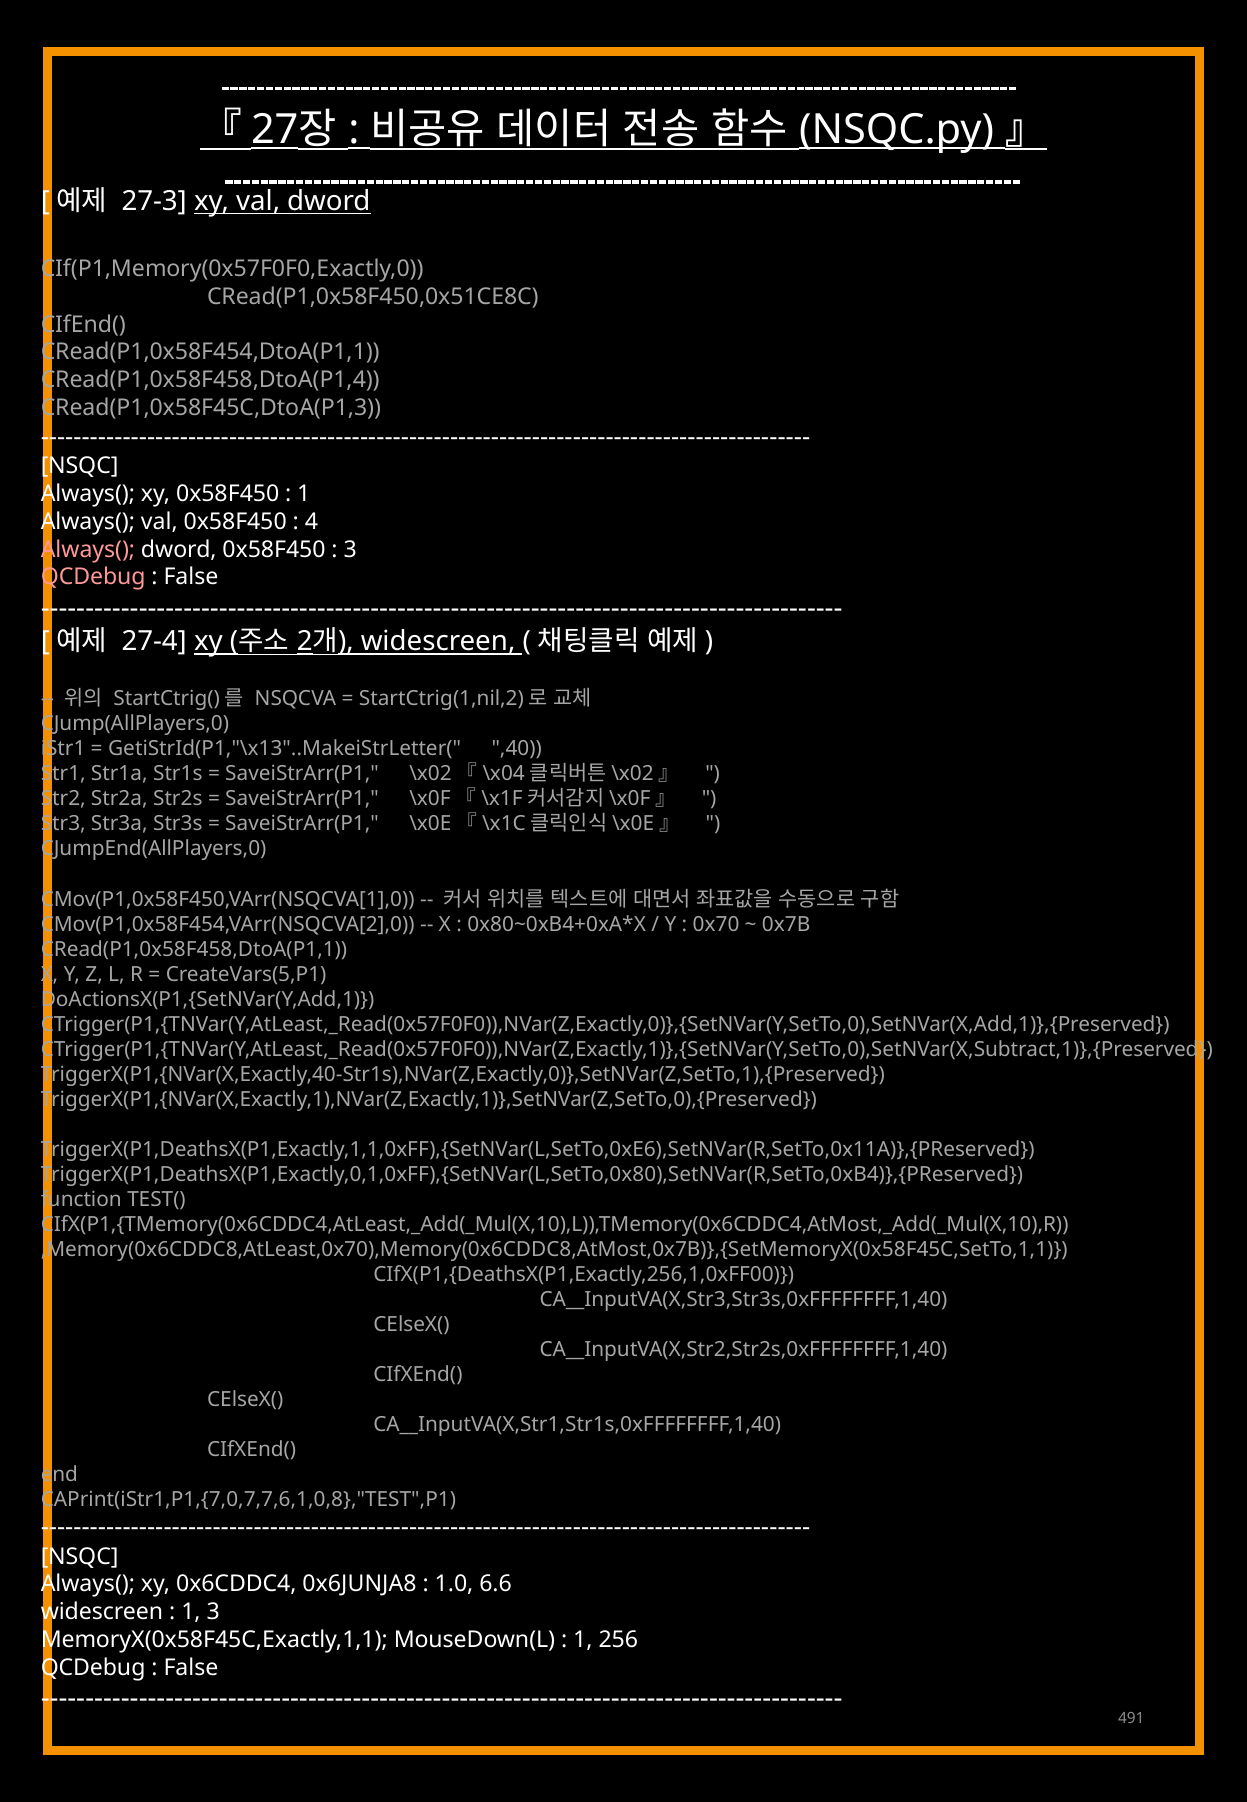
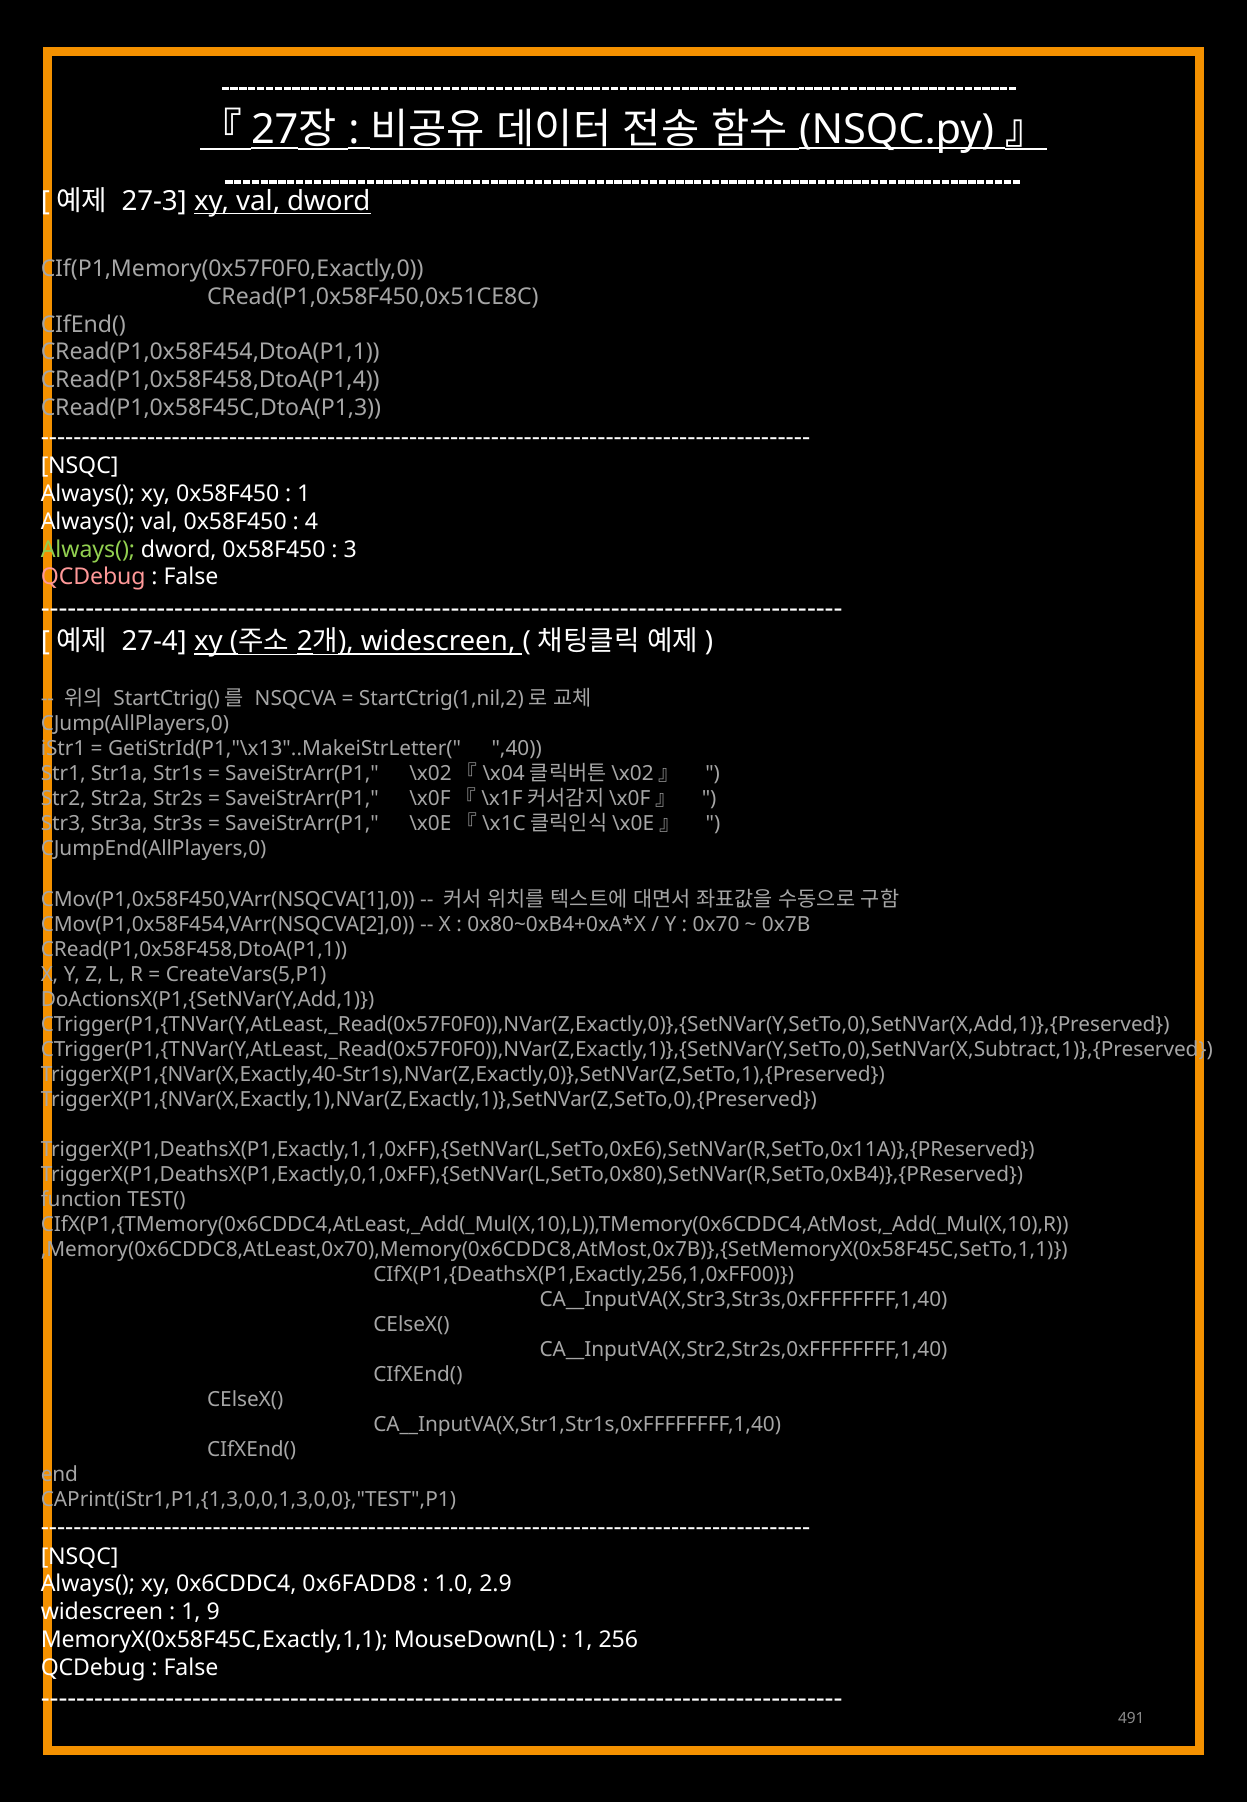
Always( colour: pink -> light green (88, 549)
CAPrint(iStr1,P1,{7,0,7,7,6,1,0,8},"TEST",P1: CAPrint(iStr1,P1,{7,0,7,7,6,1,0,8},"TEST",P1 -> CAPrint(iStr1,P1,{1,3,0,0,1,3,0,0},"TEST",P1 (248, 1499)
0x6JUNJA8: 0x6JUNJA8 -> 0x6FADD8 (359, 1584)
6.6: 6.6 -> 2.9 (496, 1584)
1 3: 3 -> 9 (213, 1611)
